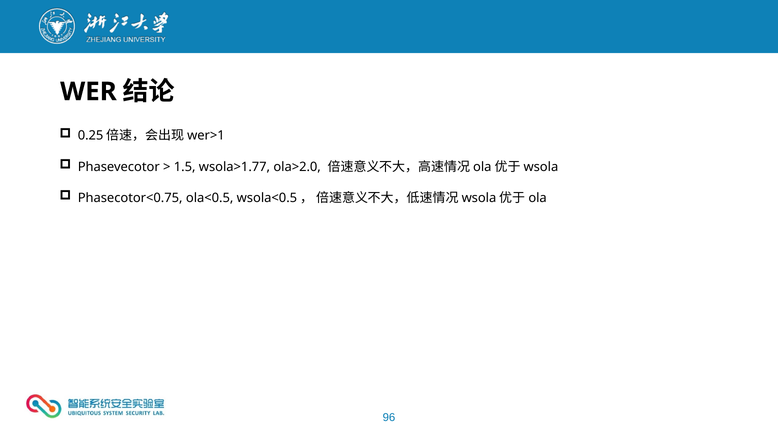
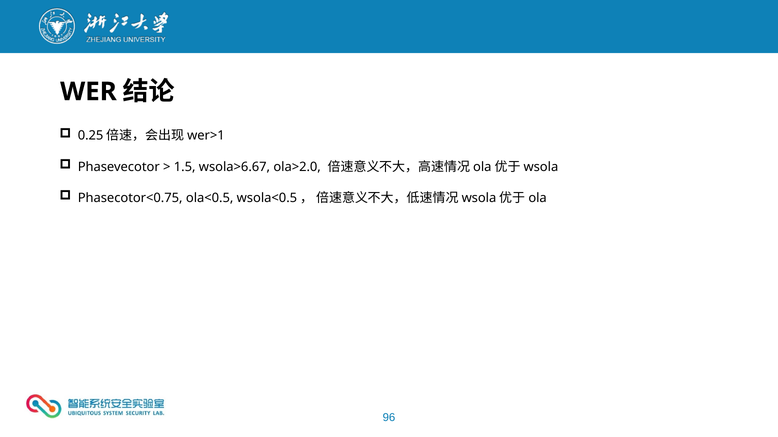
wsola>1.77: wsola>1.77 -> wsola>6.67 (234, 167)
